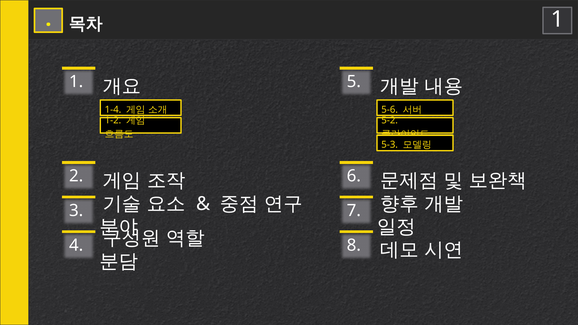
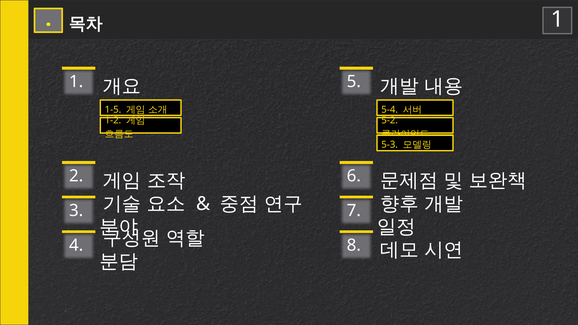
1-4: 1-4 -> 1-5 (113, 110)
5-6: 5-6 -> 5-4 (390, 110)
